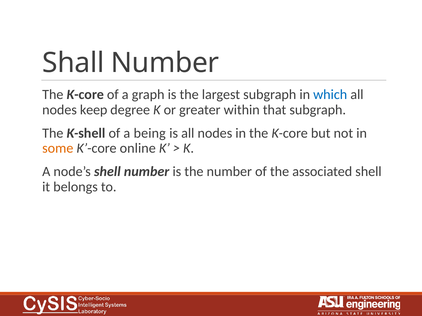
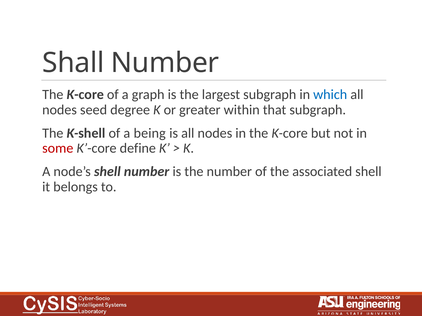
keep: keep -> seed (94, 110)
some colour: orange -> red (58, 149)
online: online -> define (138, 149)
